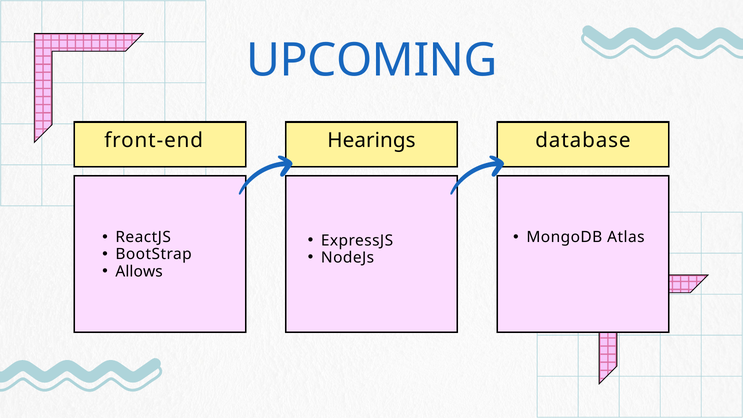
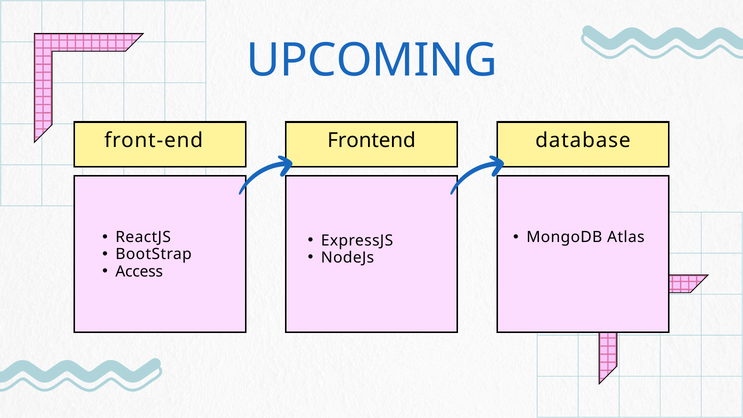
Hearings: Hearings -> Frontend (371, 140)
Allows: Allows -> Access (139, 271)
